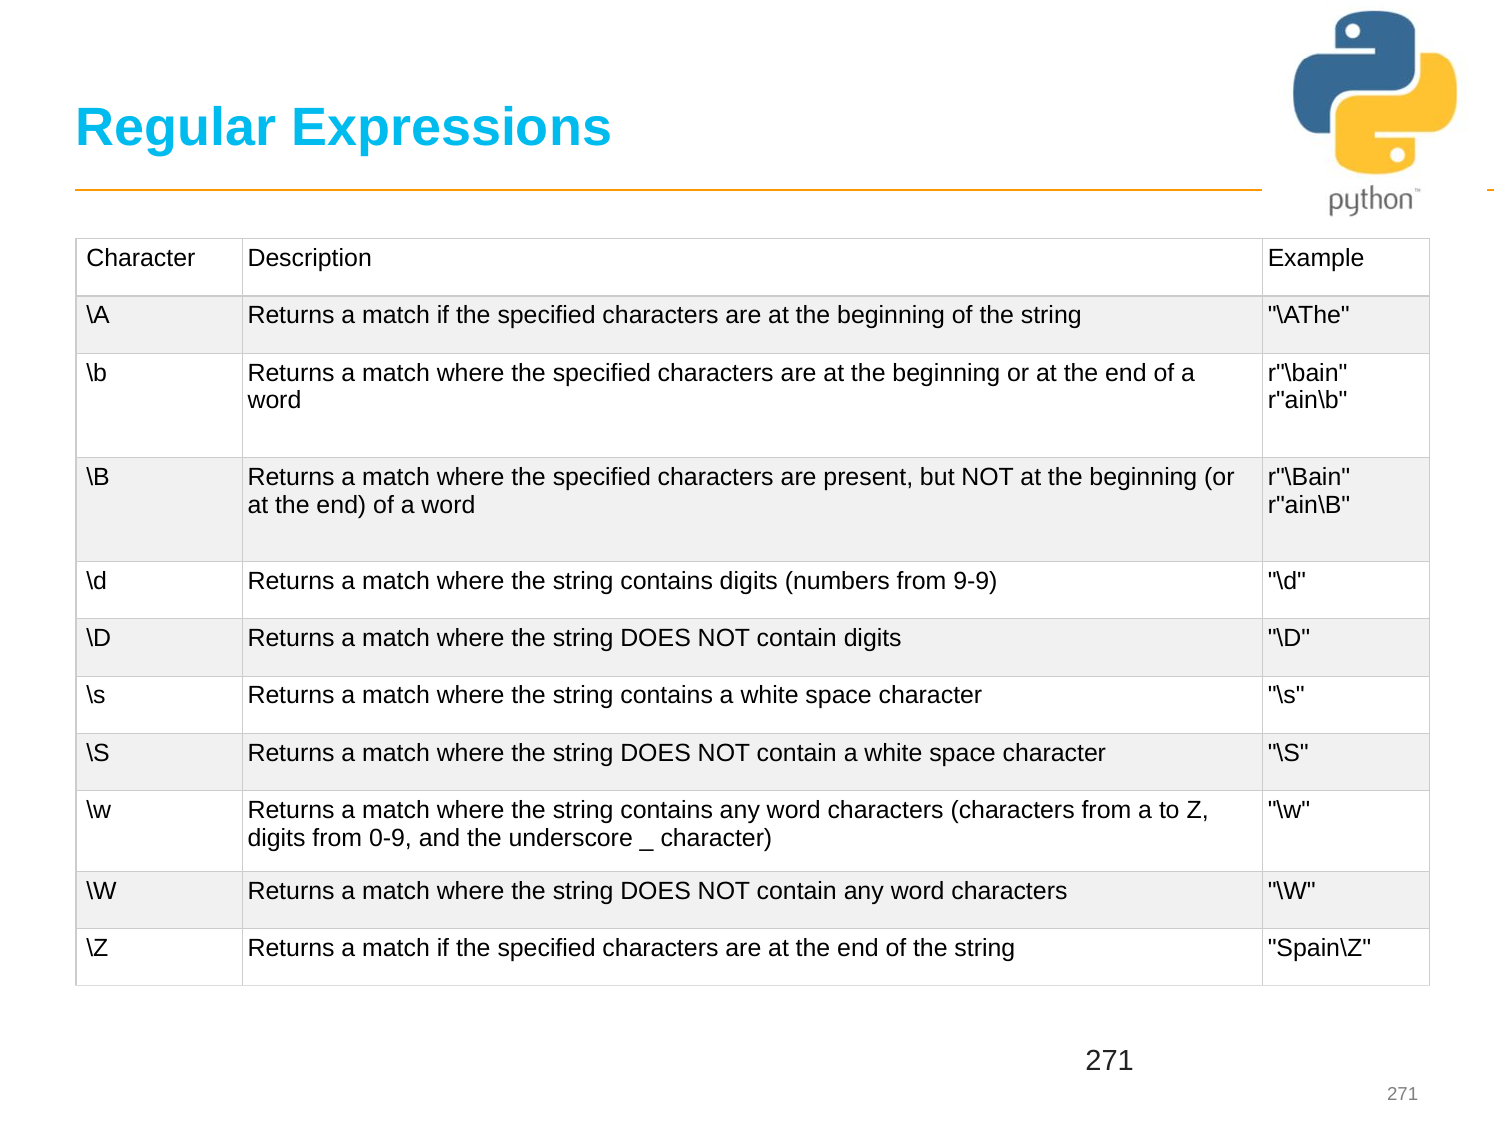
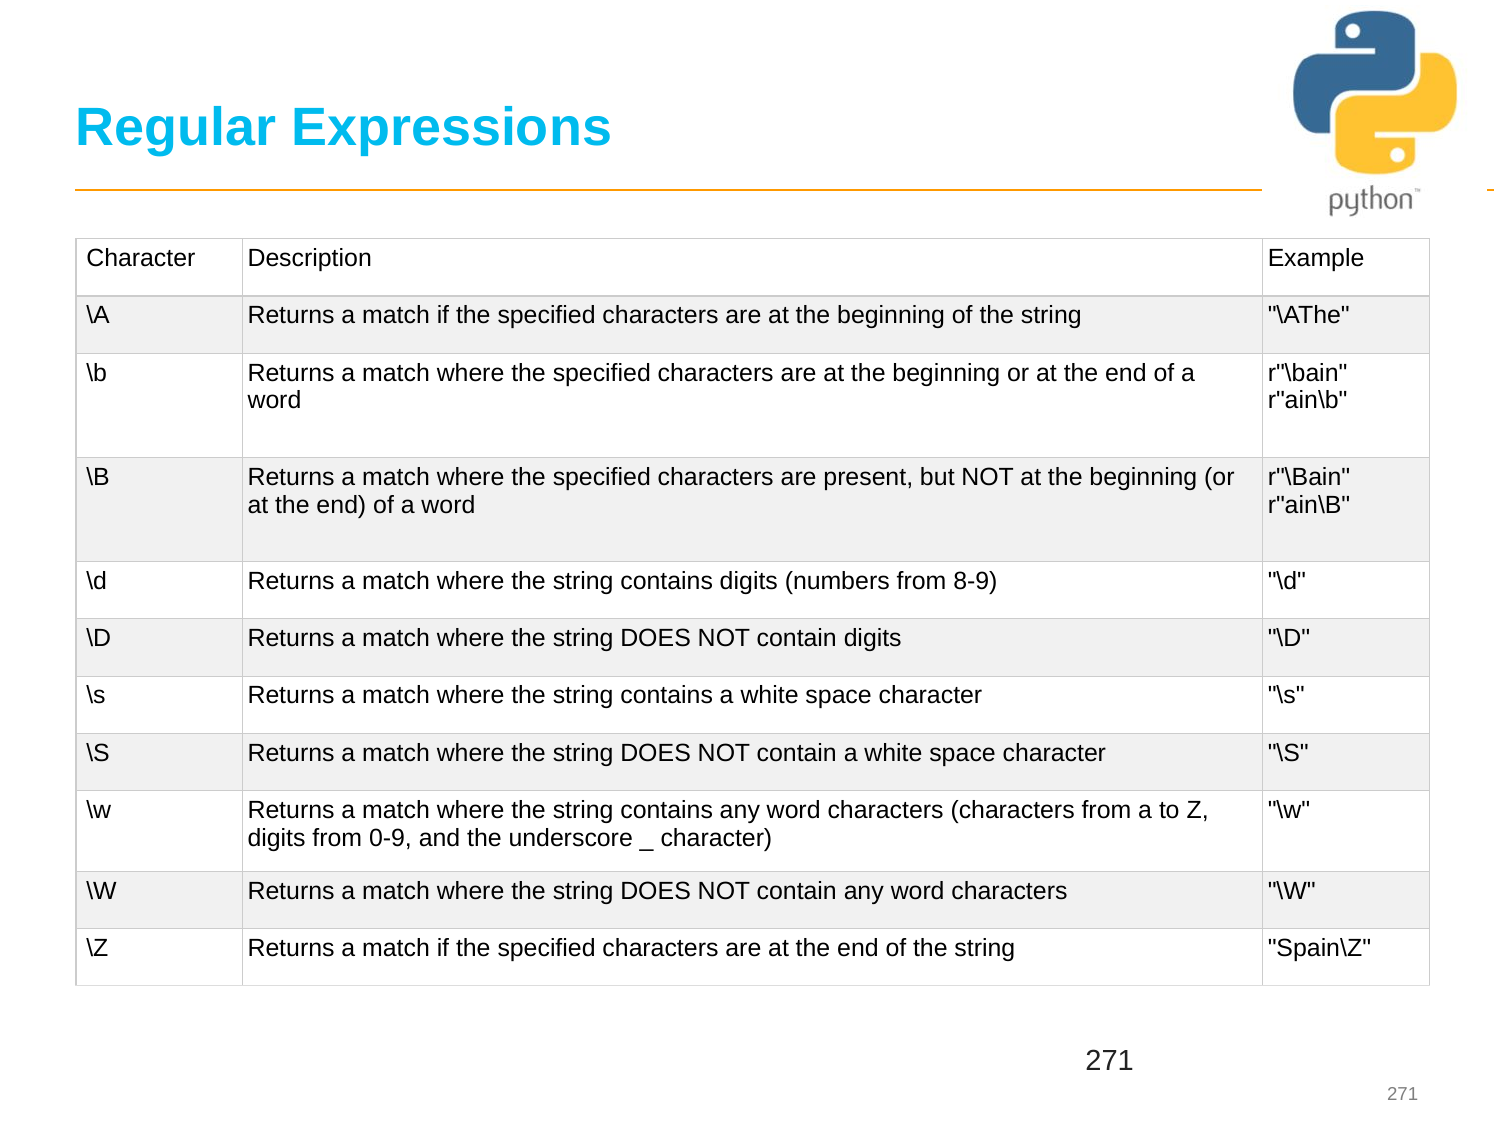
9-9: 9-9 -> 8-9 (975, 581)
